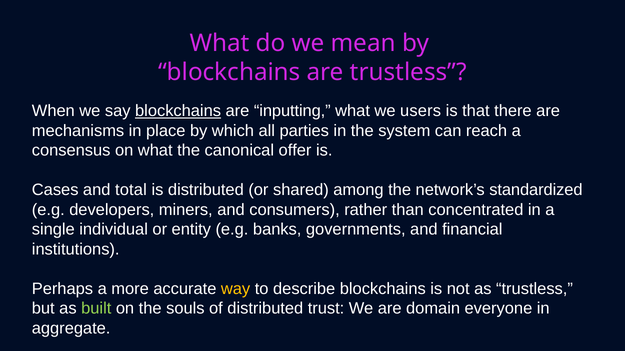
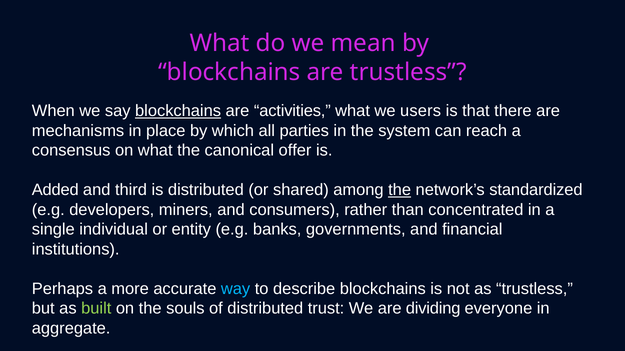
inputting: inputting -> activities (292, 111)
Cases: Cases -> Added (55, 190)
total: total -> third (131, 190)
the underline: none -> present (400, 190)
way colour: yellow -> light blue (236, 289)
domain: domain -> dividing (433, 309)
